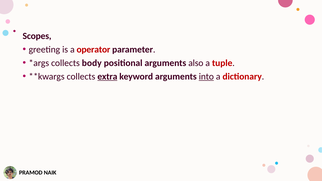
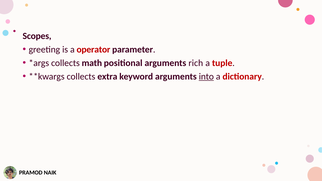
body: body -> math (92, 63)
also: also -> rich (196, 63)
extra underline: present -> none (107, 76)
